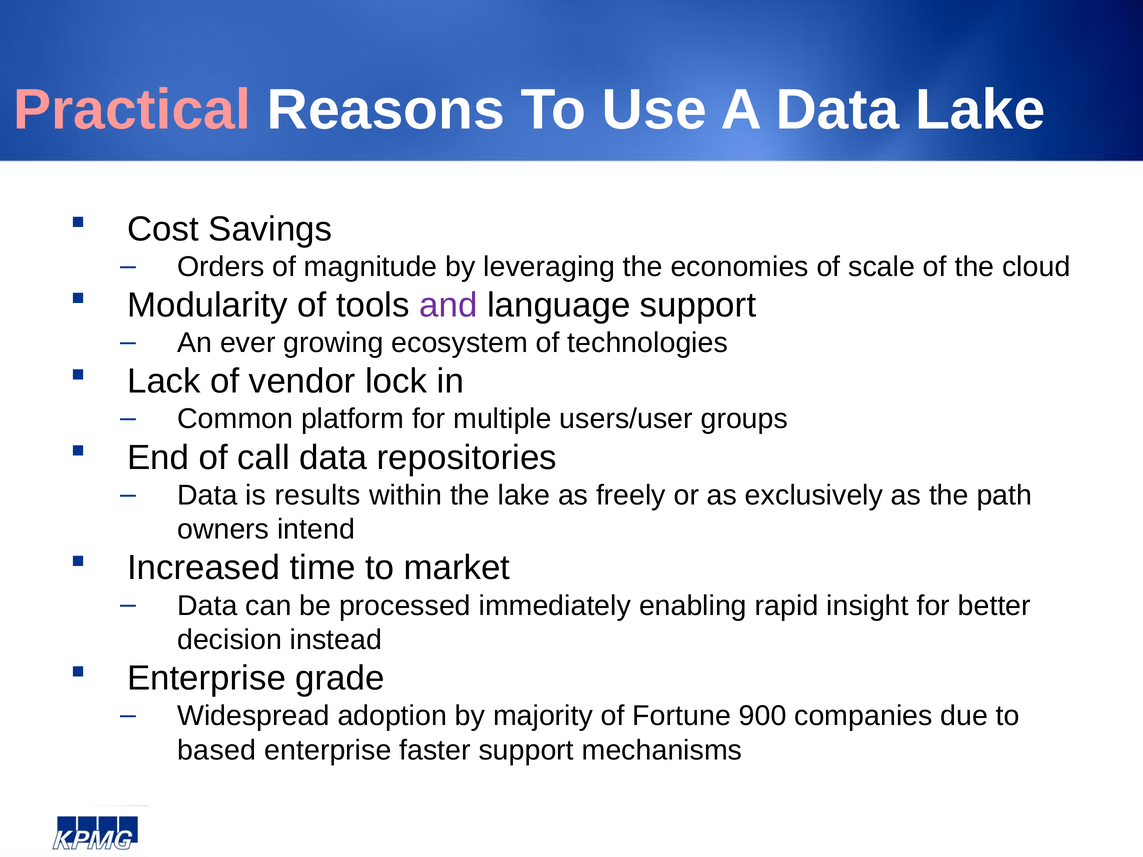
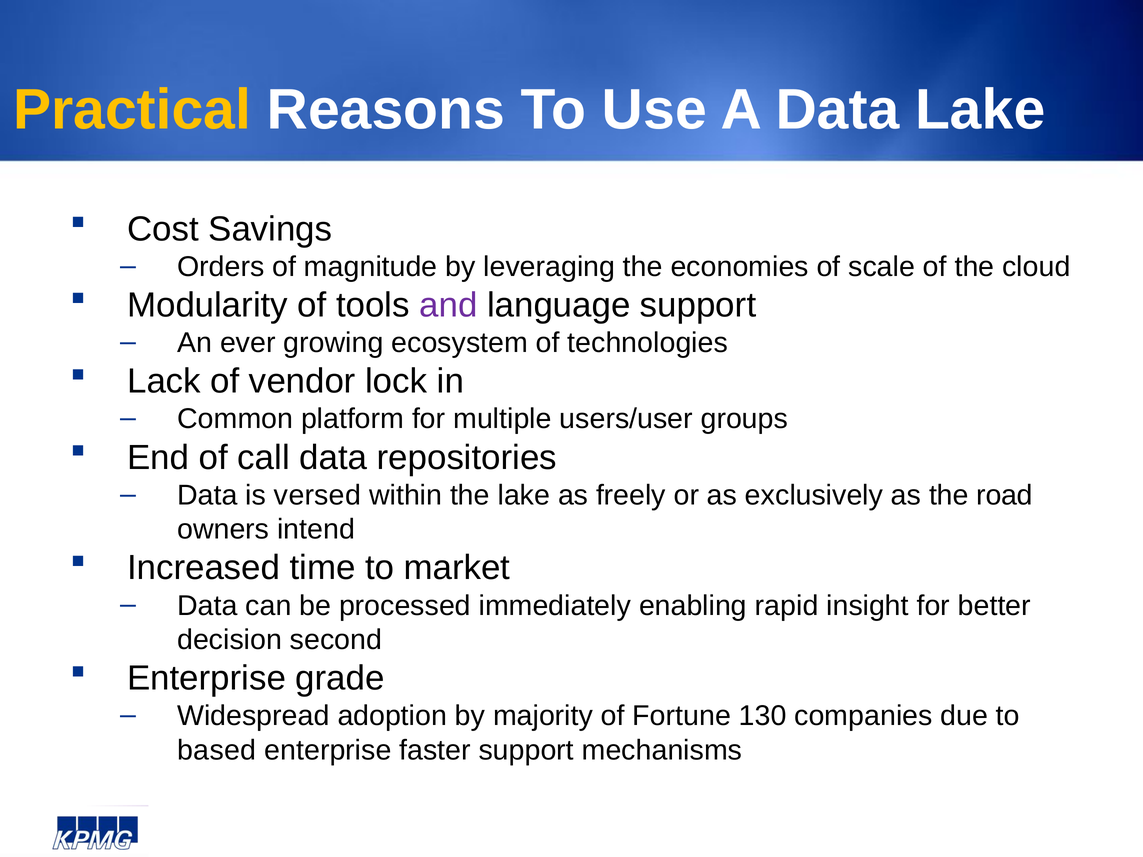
Practical colour: pink -> yellow (132, 110)
results: results -> versed (317, 495)
path: path -> road (1005, 495)
instead: instead -> second (336, 640)
900: 900 -> 130 (763, 716)
